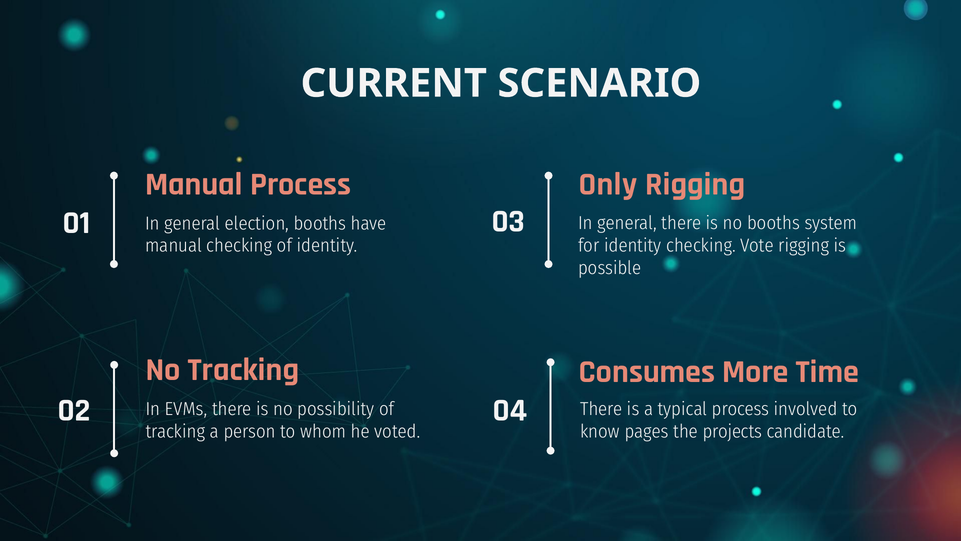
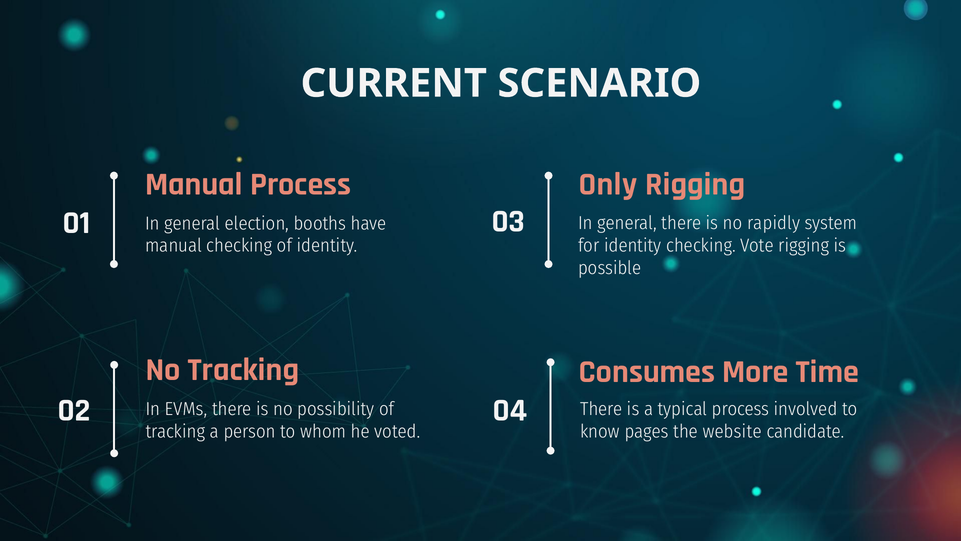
no booths: booths -> rapidly (774, 223)
projects: projects -> website (732, 431)
